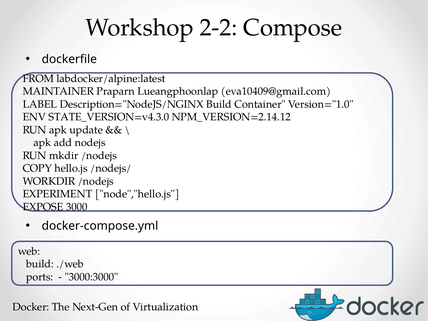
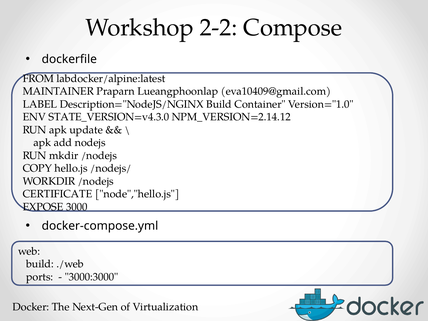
EXPERIMENT: EXPERIMENT -> CERTIFICATE (58, 194)
